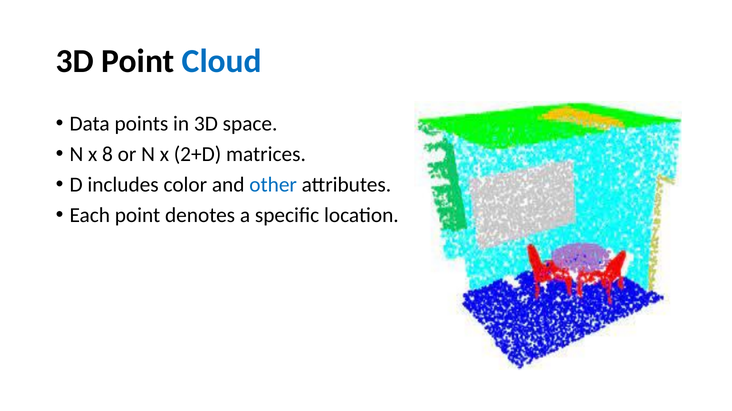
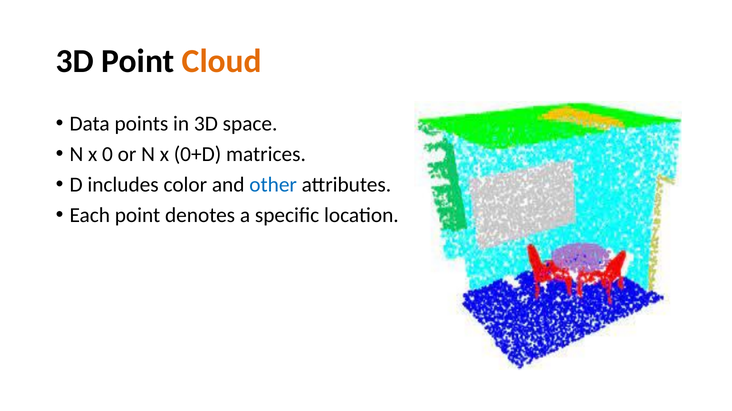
Cloud colour: blue -> orange (222, 62)
8: 8 -> 0 (107, 154)
2+D: 2+D -> 0+D (198, 154)
